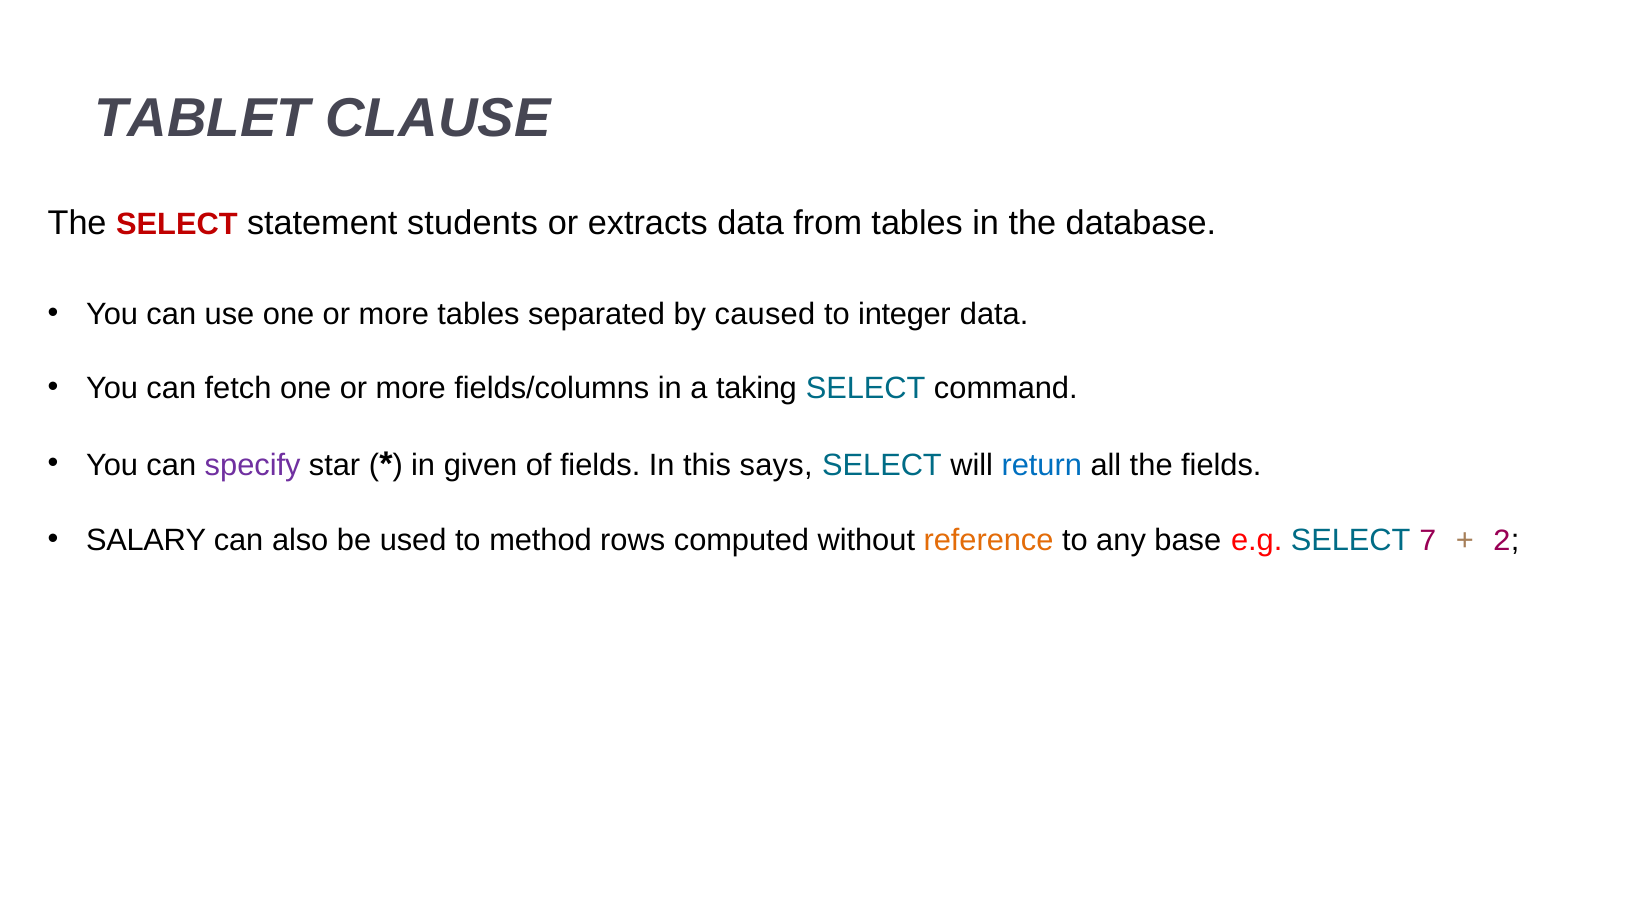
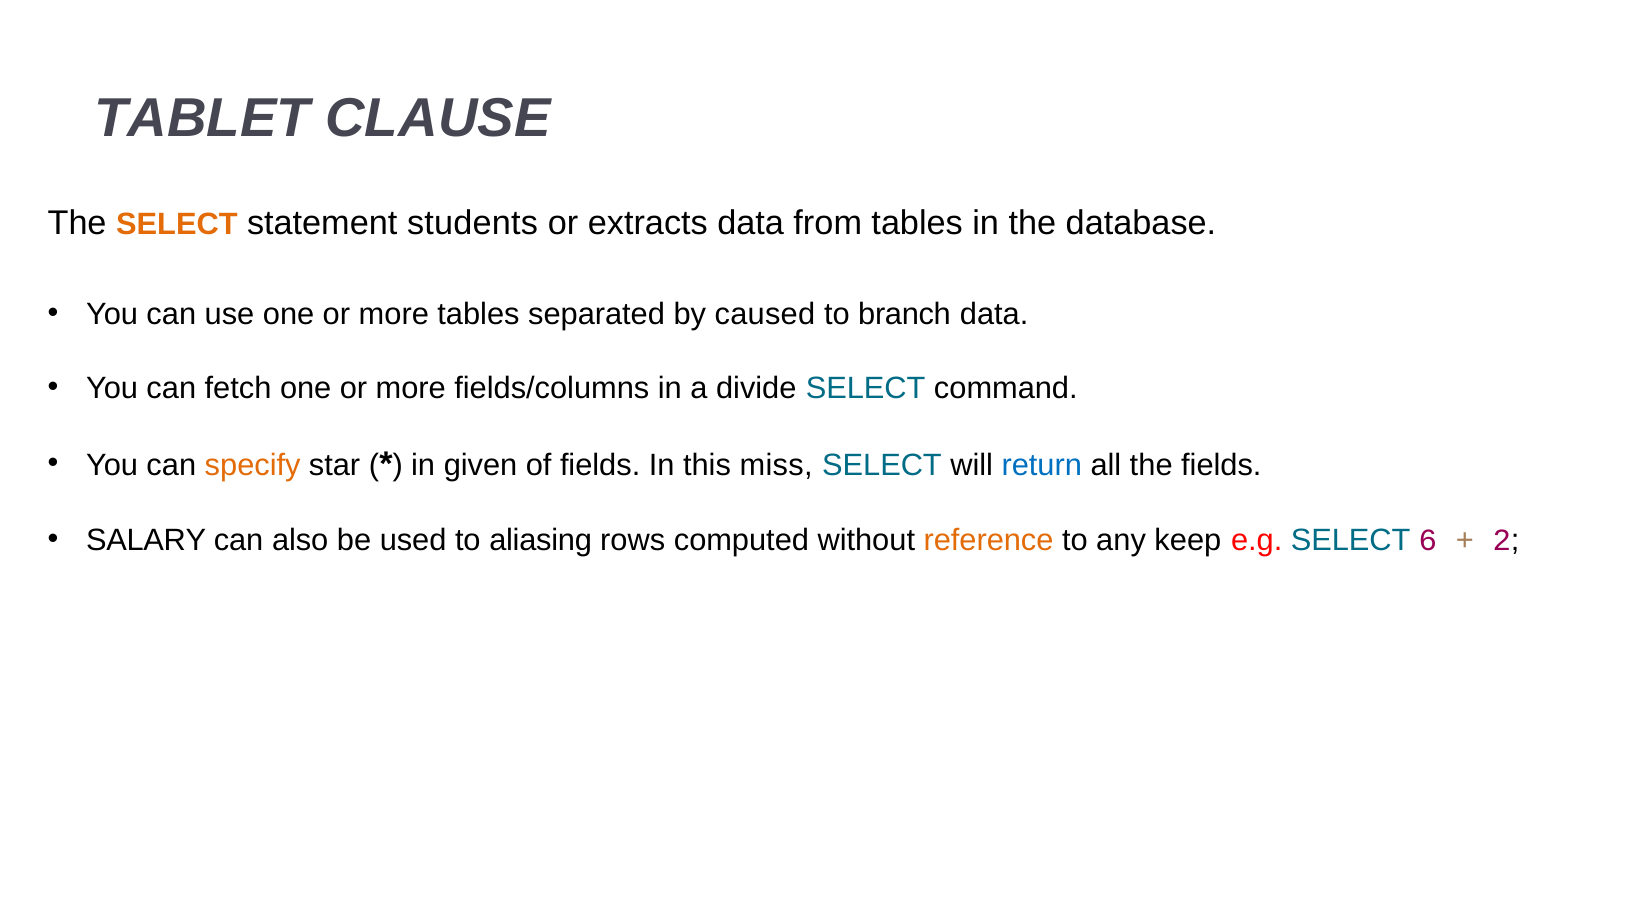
SELECT colour: red -> orange (177, 224)
integer: integer -> branch (905, 314)
taking: taking -> divide (756, 388)
specify colour: purple -> orange (253, 465)
says: says -> miss (776, 465)
method: method -> aliasing (541, 540)
base: base -> keep (1188, 540)
7: 7 -> 6 (1428, 540)
